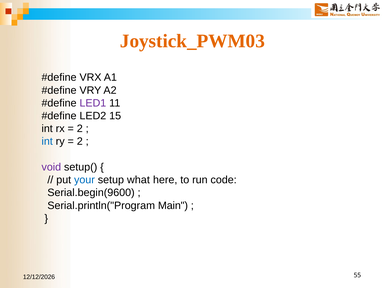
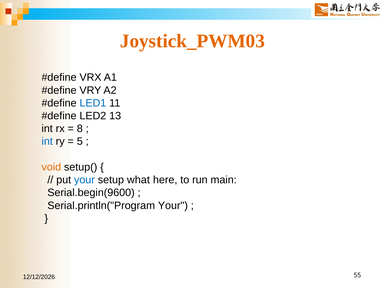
LED1 colour: purple -> blue (93, 103)
15: 15 -> 13 (115, 116)
2: 2 -> 8 (80, 129)
2: 2 -> 5 (80, 141)
void colour: purple -> orange (51, 167)
code: code -> main (224, 180)
Serial.println("Program Main: Main -> Your (173, 205)
